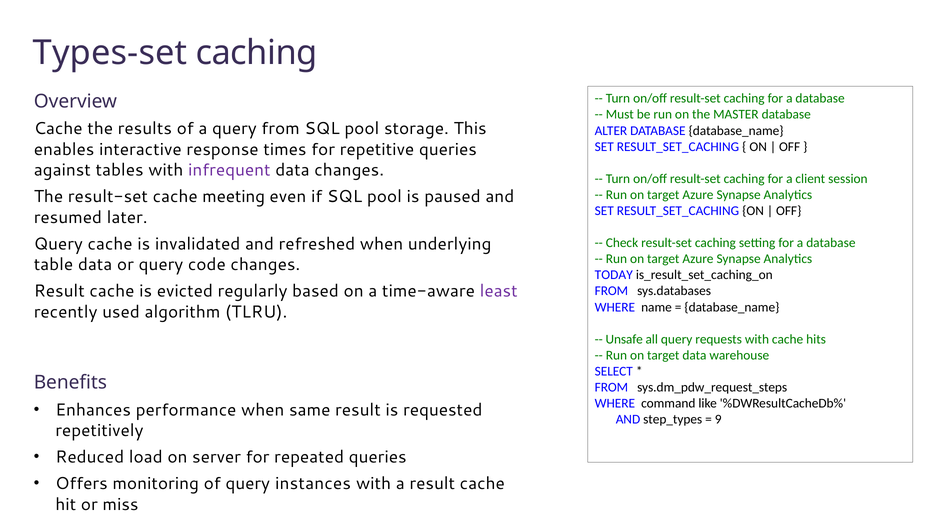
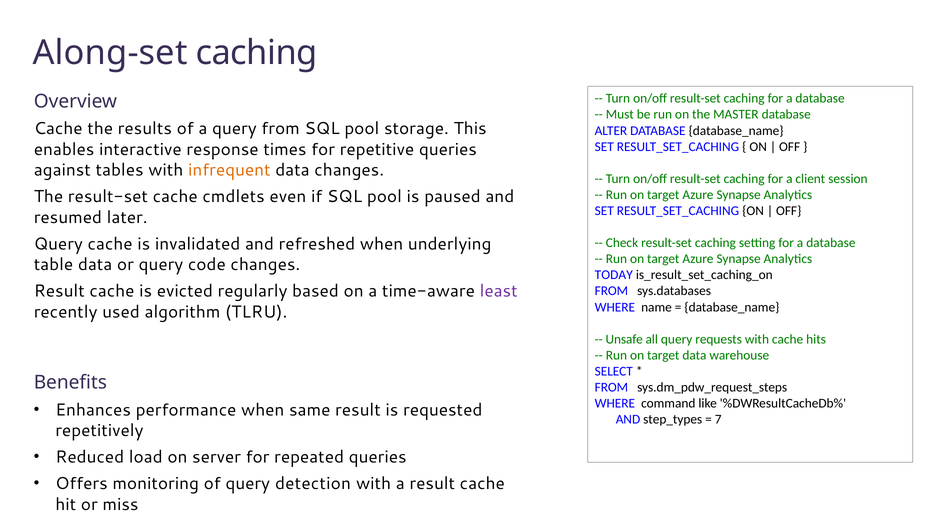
Types-set: Types-set -> Along-set (110, 53)
infrequent colour: purple -> orange (229, 170)
meeting: meeting -> cmdlets (234, 197)
9: 9 -> 7 (718, 419)
instances: instances -> detection (313, 484)
